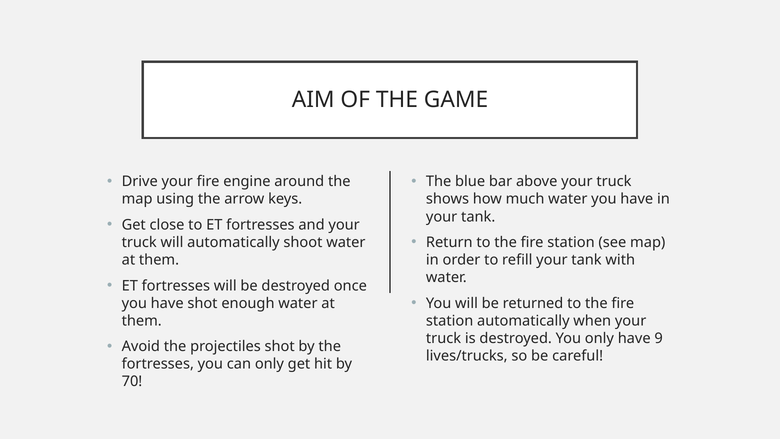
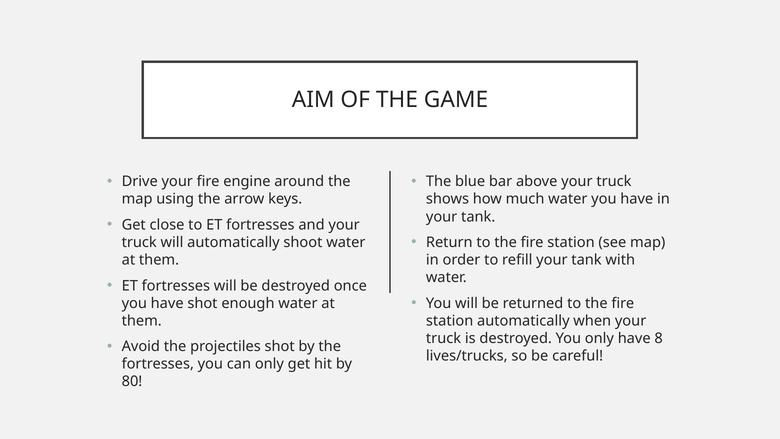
9: 9 -> 8 (659, 338)
70: 70 -> 80 (132, 381)
